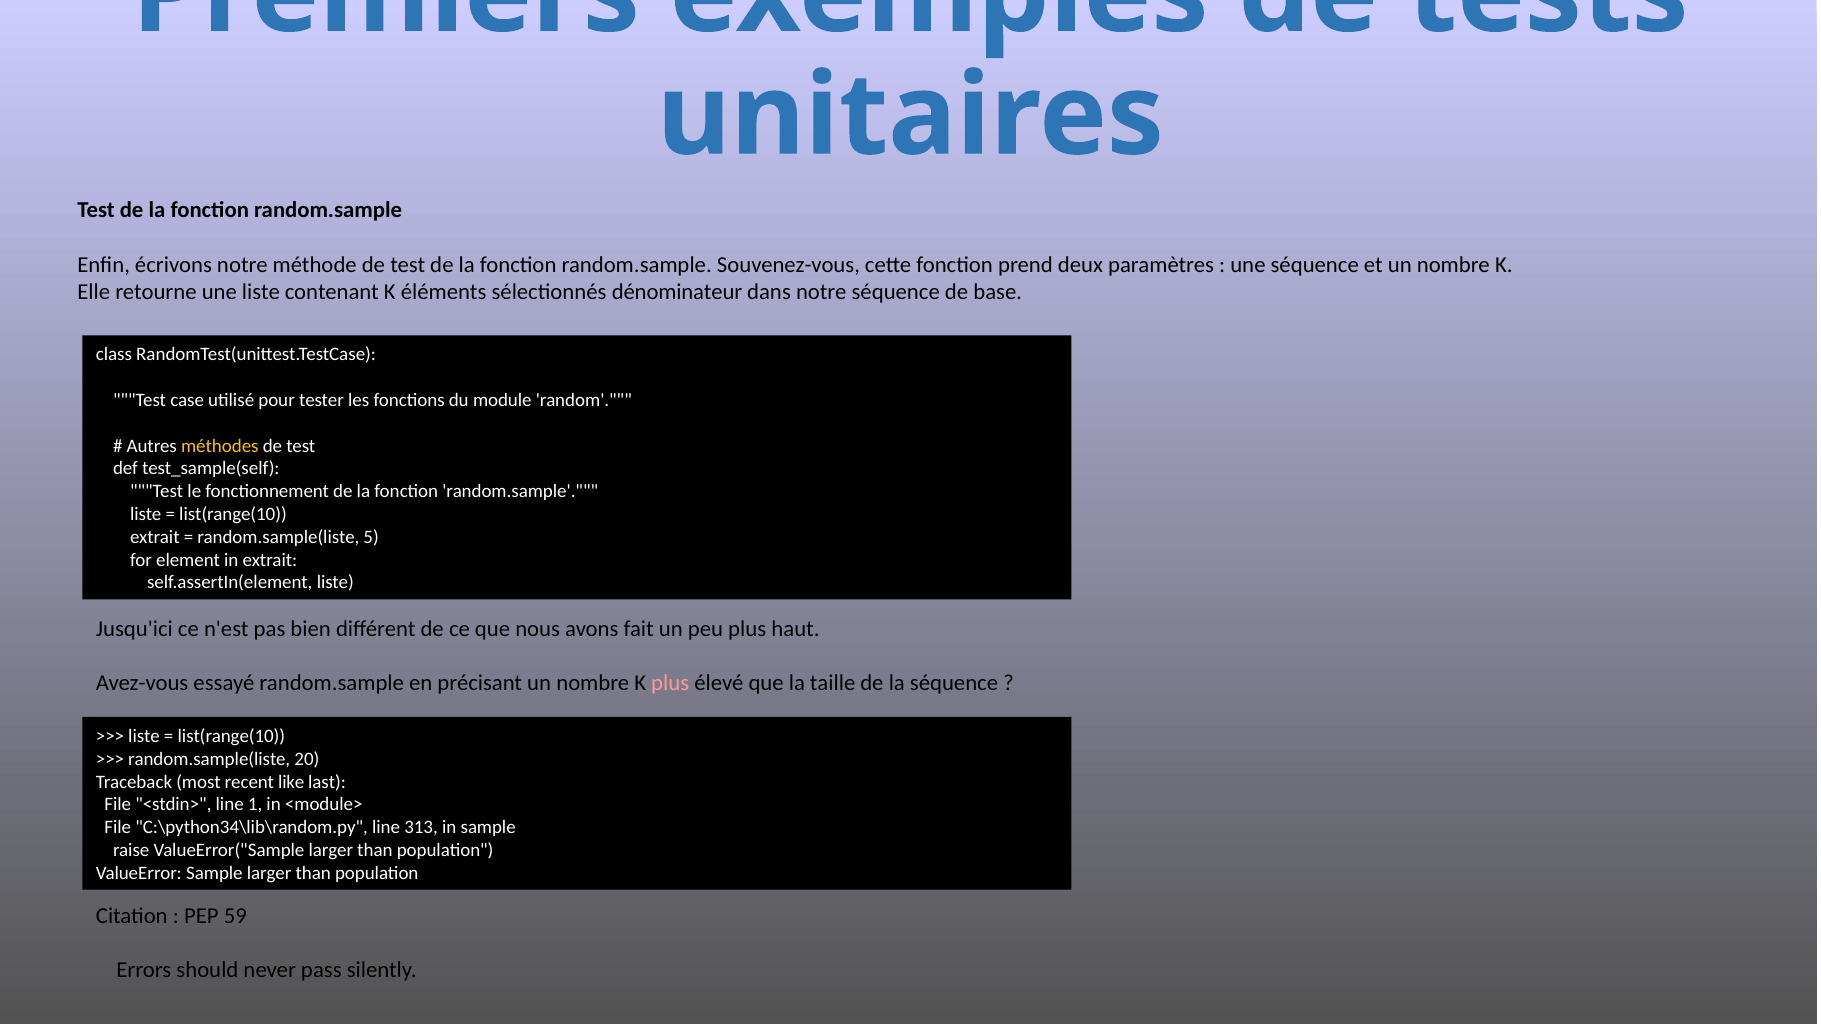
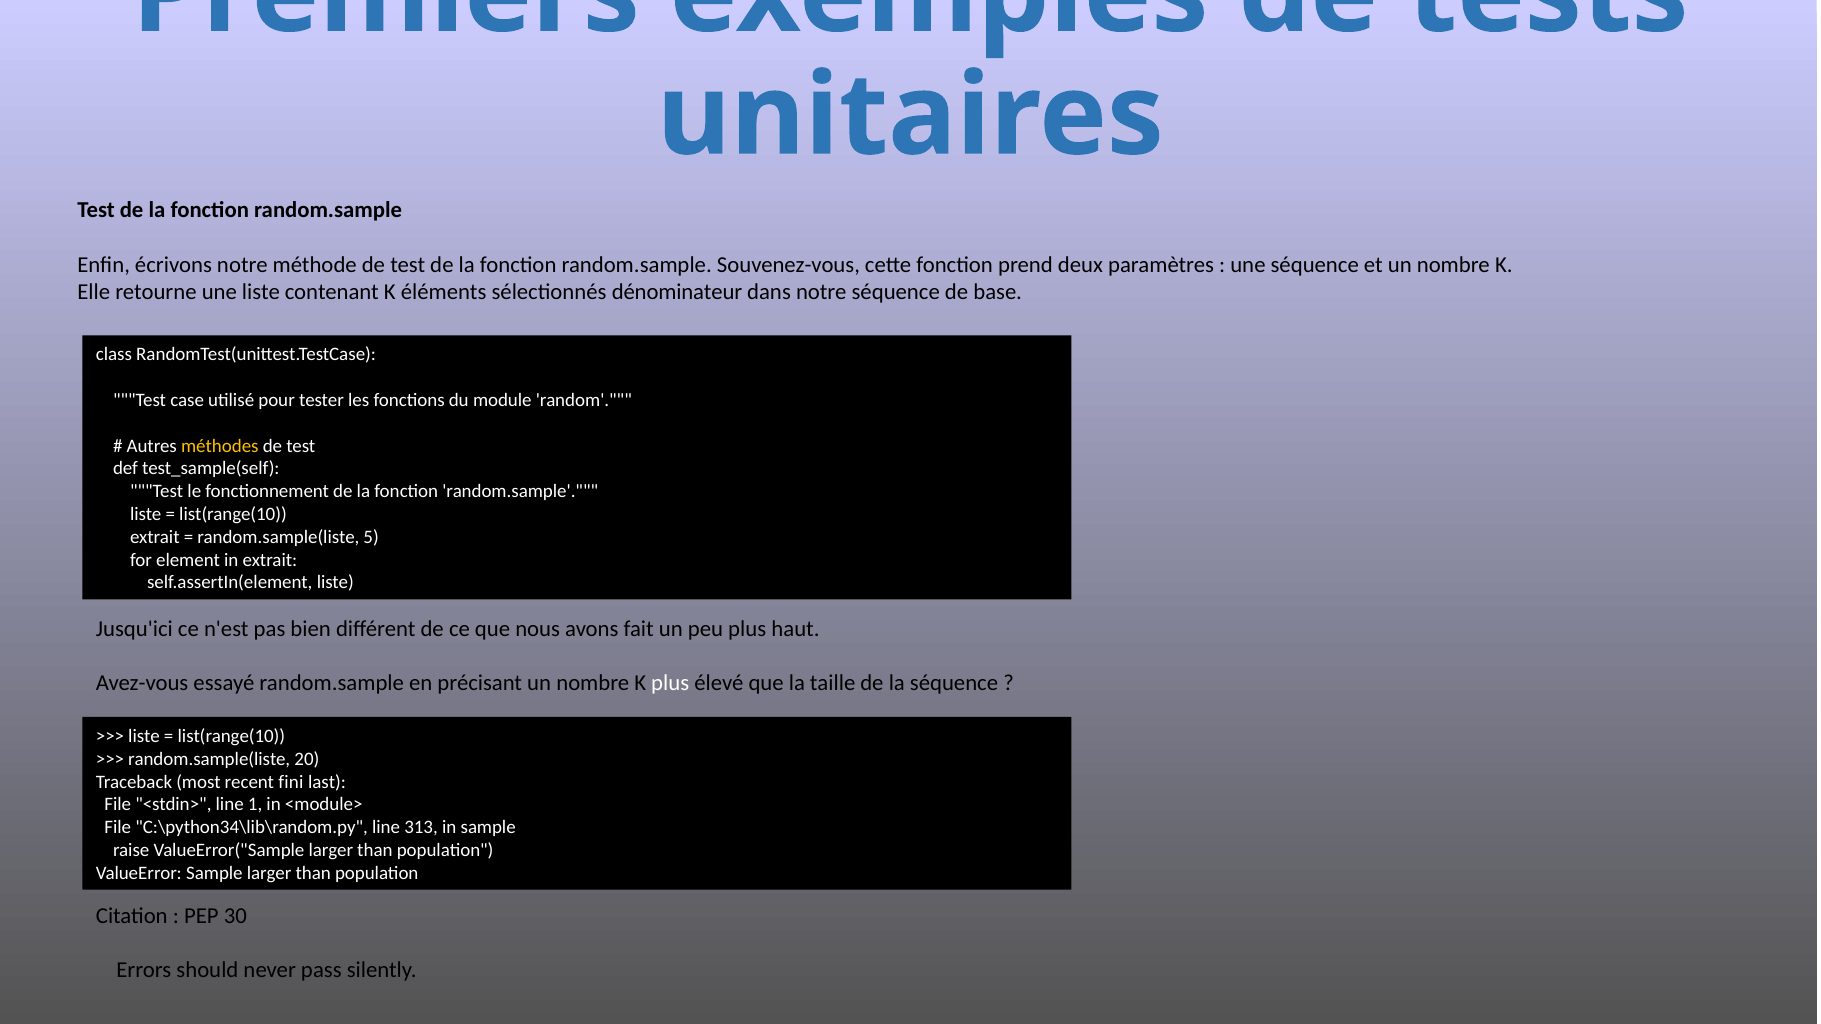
plus colour: pink -> white (670, 683)
like: like -> fini (291, 782)
59: 59 -> 30 (235, 916)
